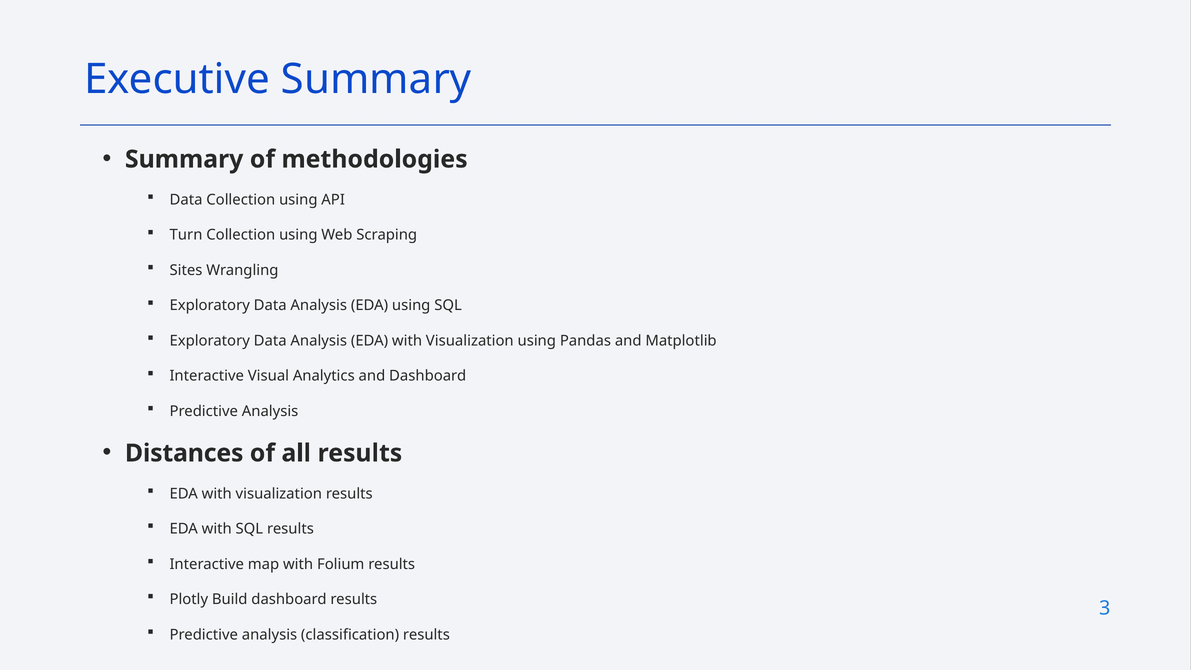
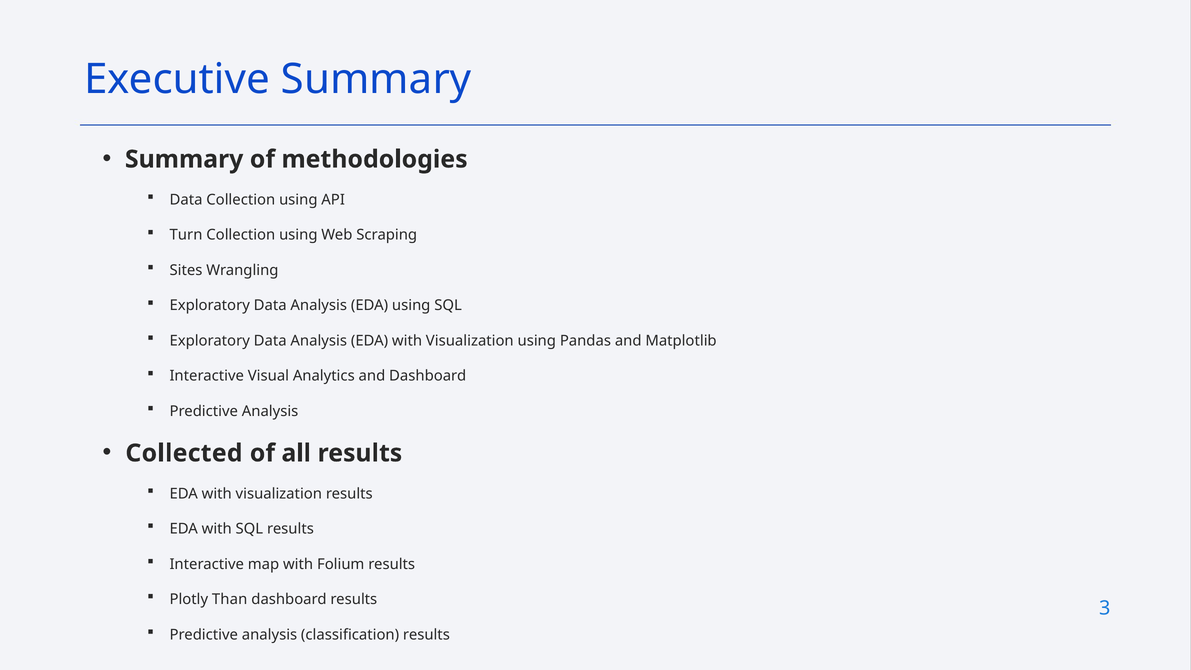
Distances: Distances -> Collected (184, 453)
Build: Build -> Than (230, 599)
